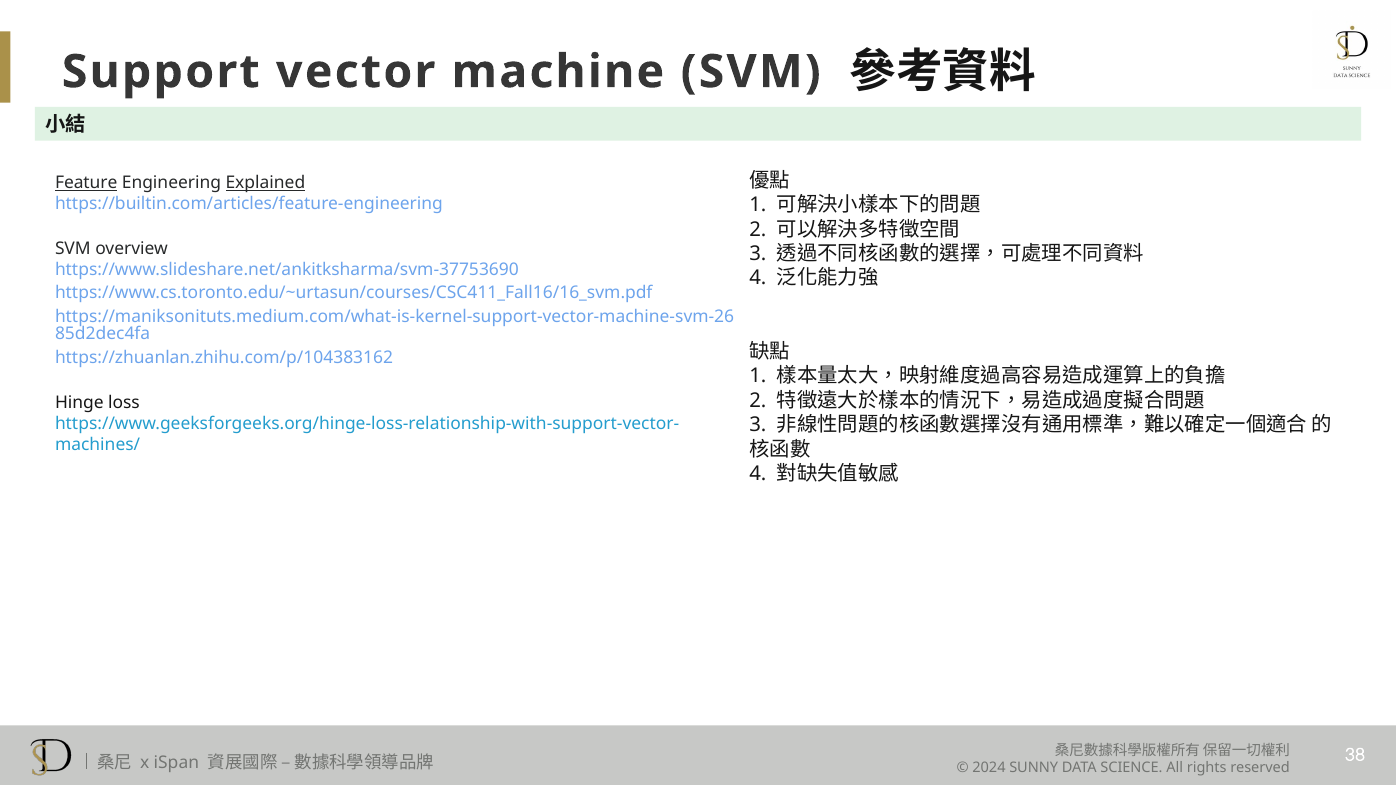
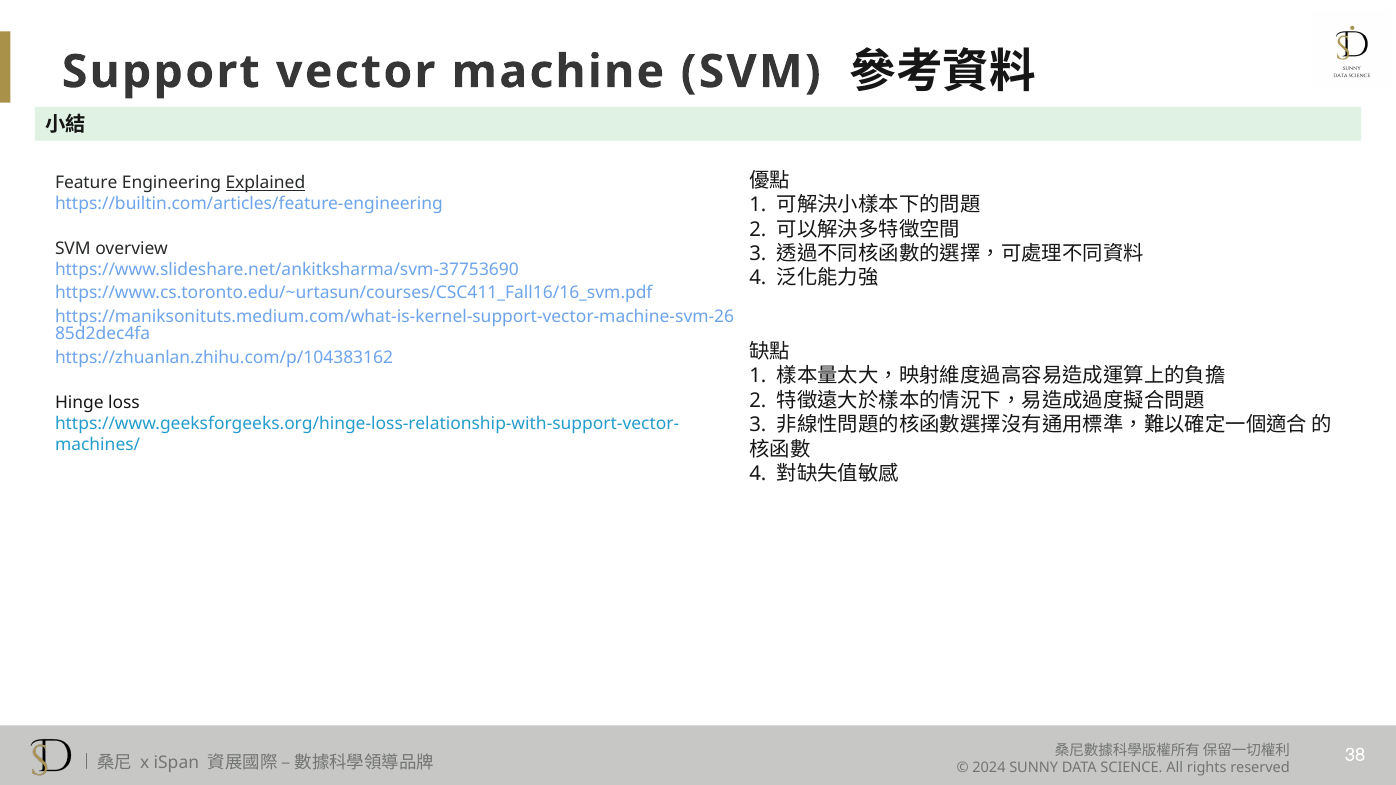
Feature underline: present -> none (86, 183)
